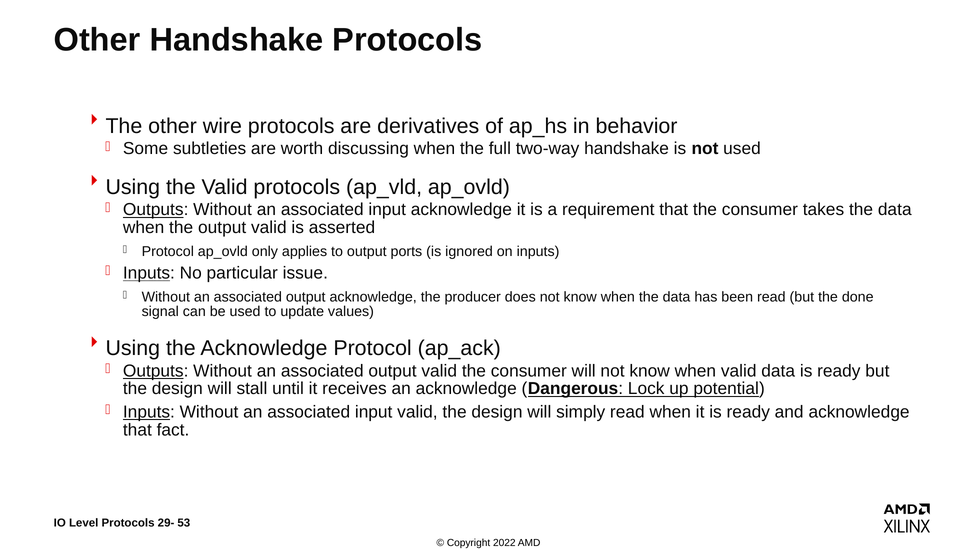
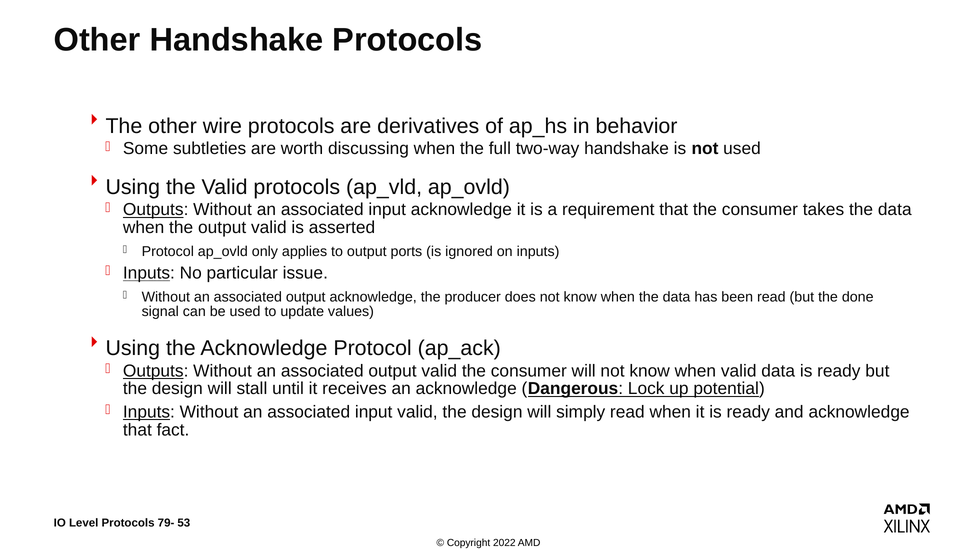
29-: 29- -> 79- (166, 522)
